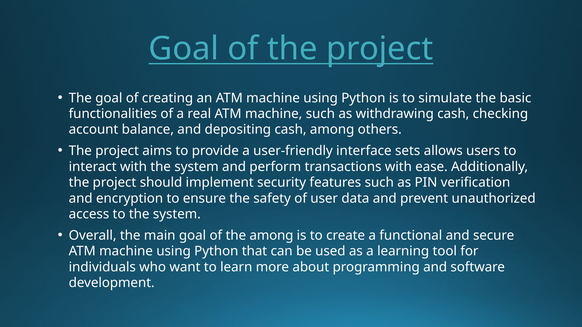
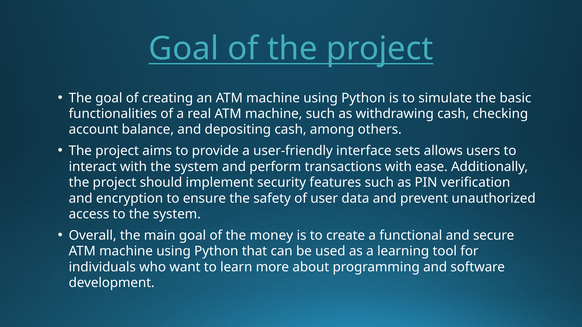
the among: among -> money (271, 236)
